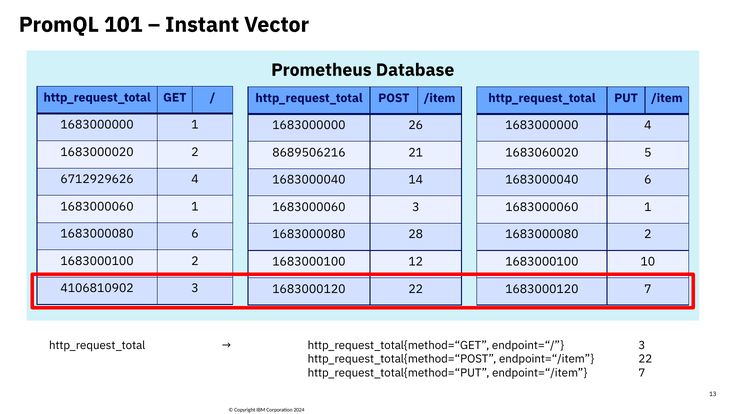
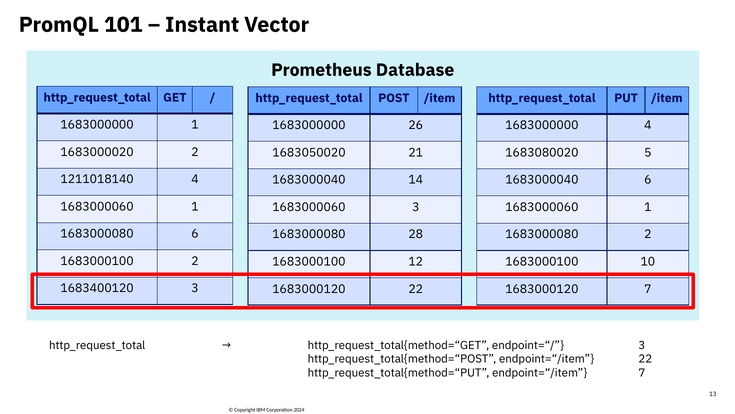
8689506216: 8689506216 -> 1683050020 (309, 152)
1683060020: 1683060020 -> 1683080020 (542, 152)
6712929626: 6712929626 -> 1211018140 (97, 179)
4106810902: 4106810902 -> 1683400120 (97, 288)
